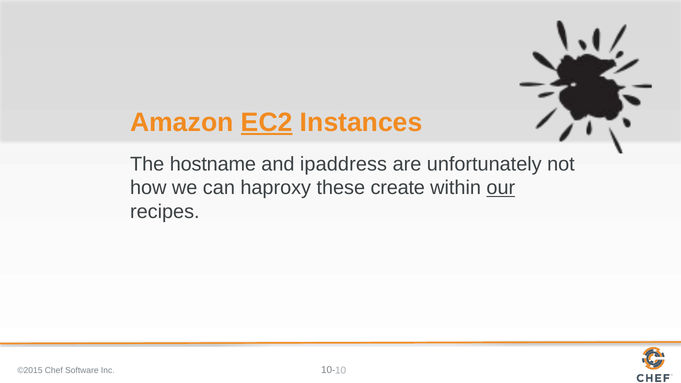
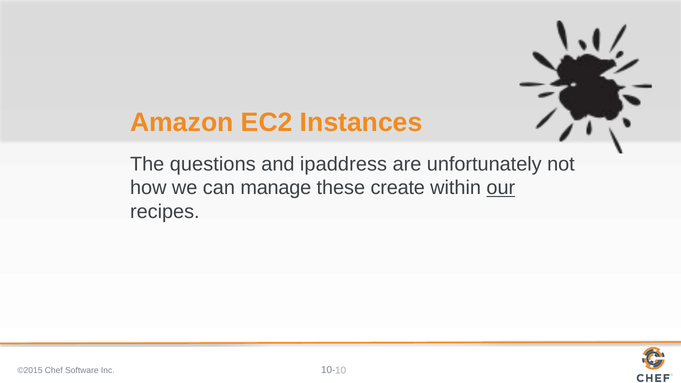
EC2 underline: present -> none (267, 123)
hostname: hostname -> questions (213, 164)
haproxy: haproxy -> manage (276, 188)
